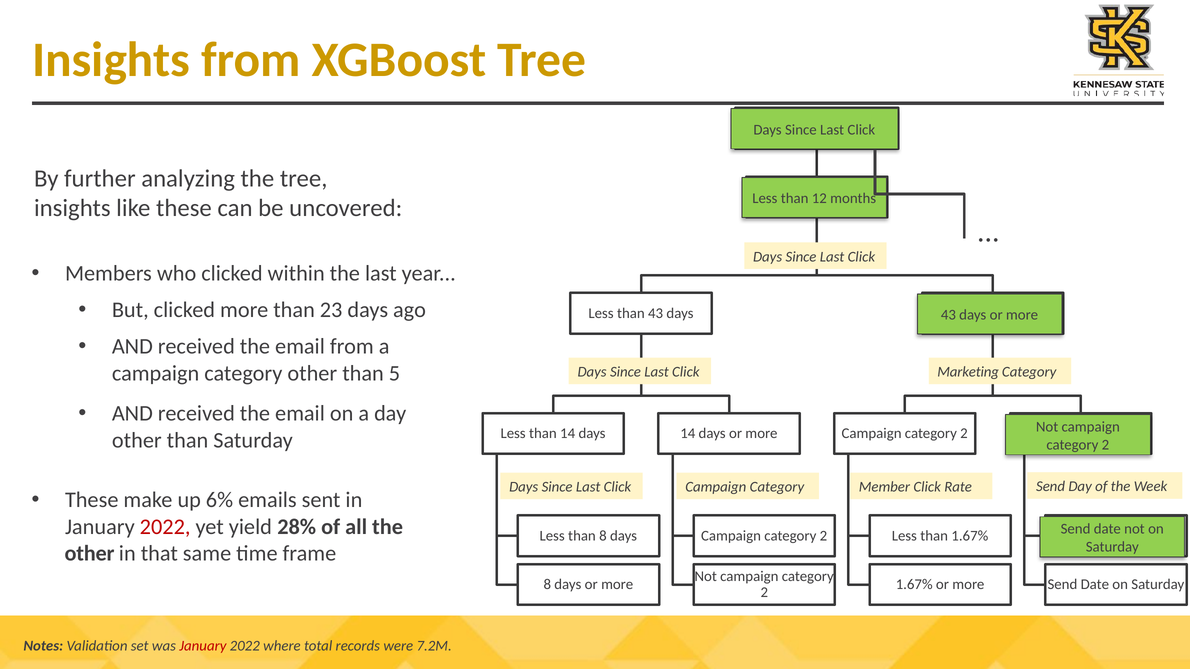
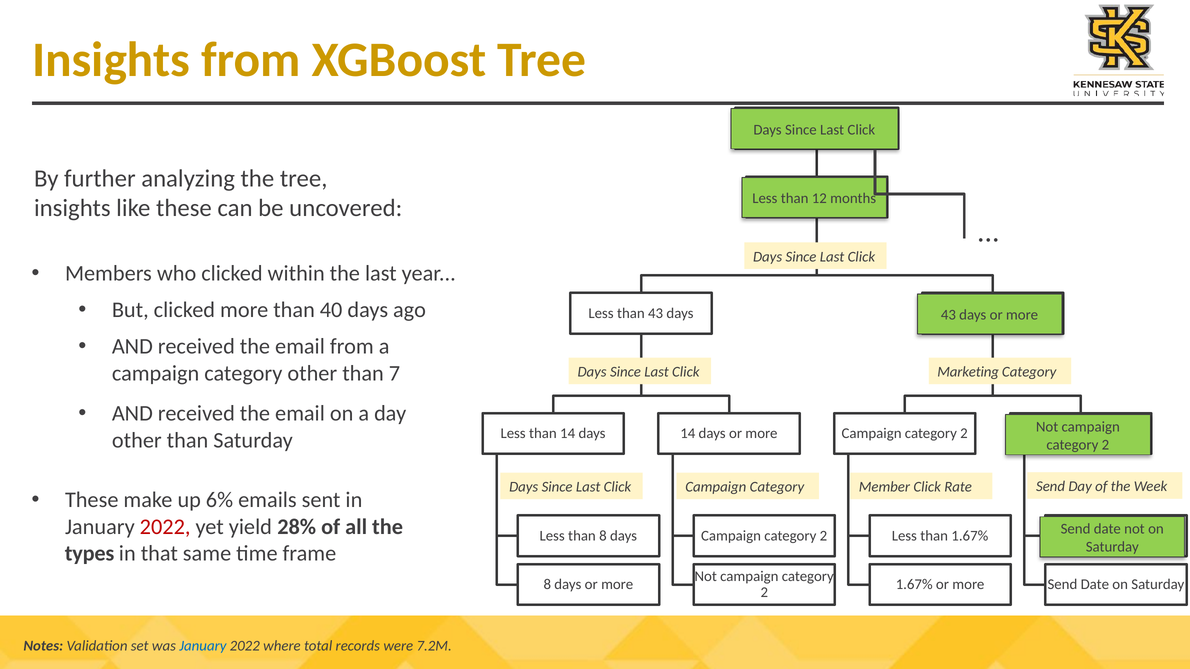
23: 23 -> 40 (331, 310)
5: 5 -> 7 (395, 373)
other: other -> types (90, 554)
January colour: red -> blue (203, 646)
